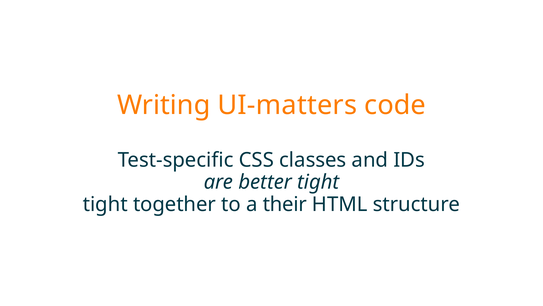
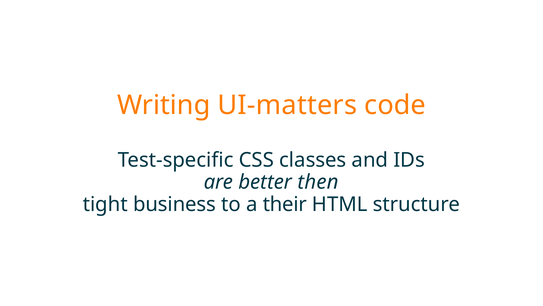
better tight: tight -> then (318, 182)
together: together -> business (174, 204)
